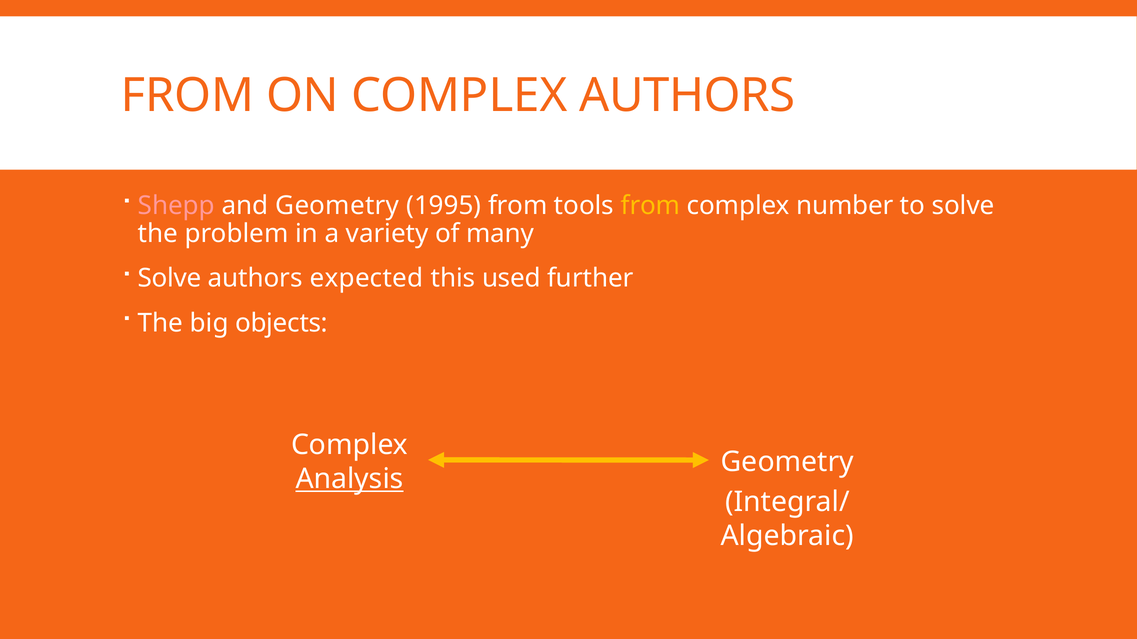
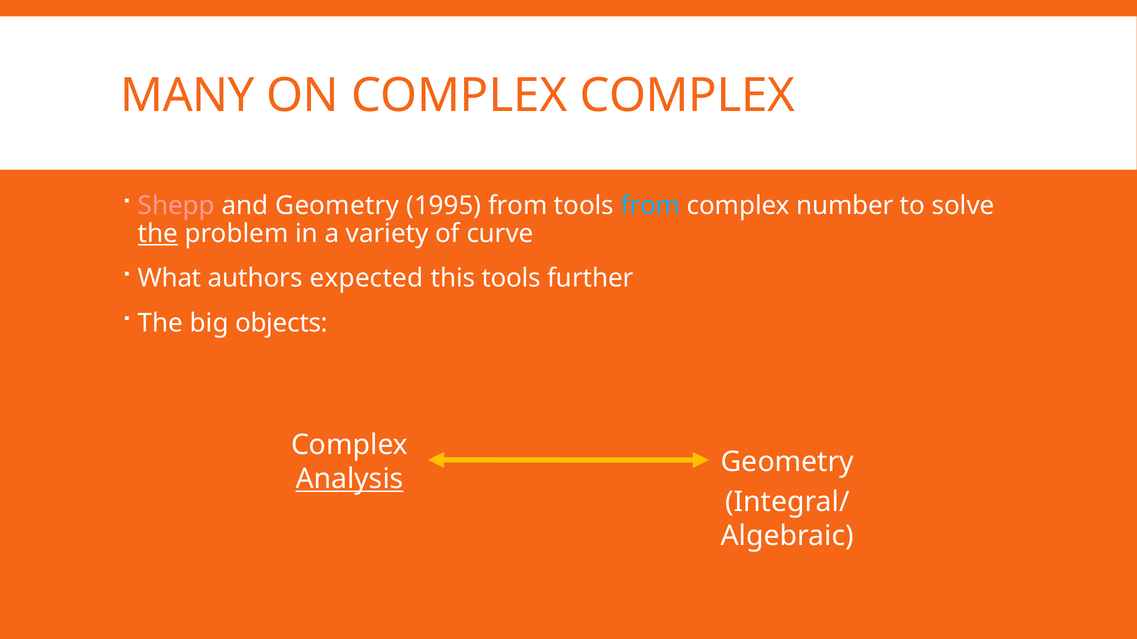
FROM: FROM -> MANY (187, 96)
COMPLEX AUTHORS: AUTHORS -> COMPLEX (687, 96)
from colour: yellow -> light blue (650, 206)
the underline: none -> present (158, 234)
many: many -> curve (500, 234)
Solve: Solve -> What (170, 279)
this used: used -> tools (511, 279)
